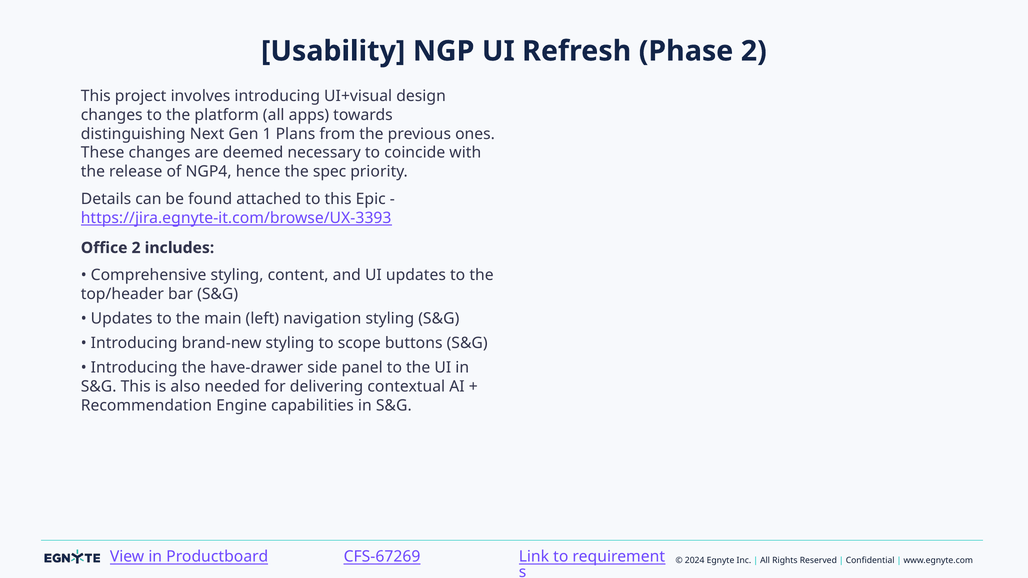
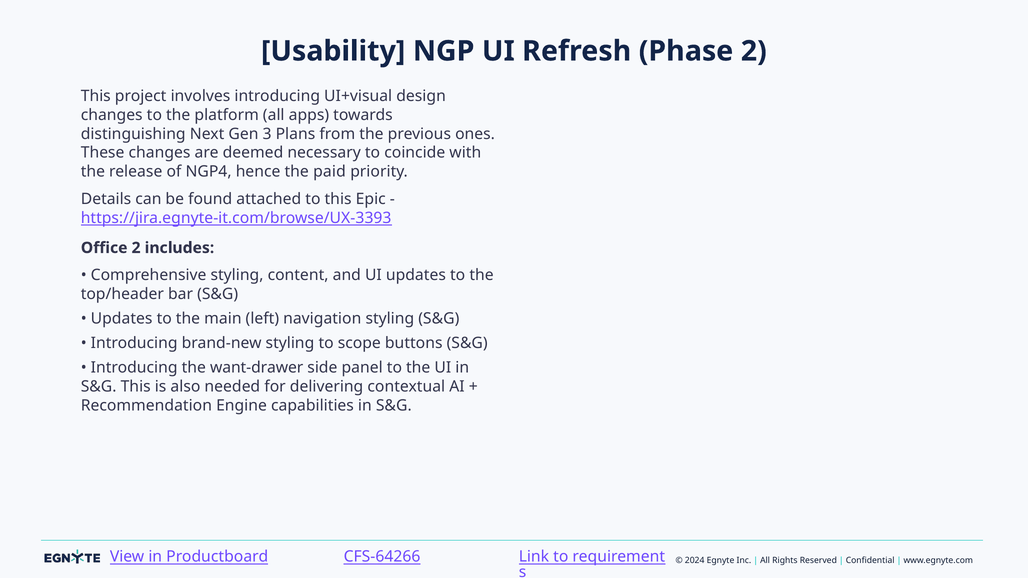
1: 1 -> 3 (267, 134)
spec: spec -> paid (329, 172)
have-drawer: have-drawer -> want-drawer (257, 368)
CFS-67269: CFS-67269 -> CFS-64266 (382, 557)
